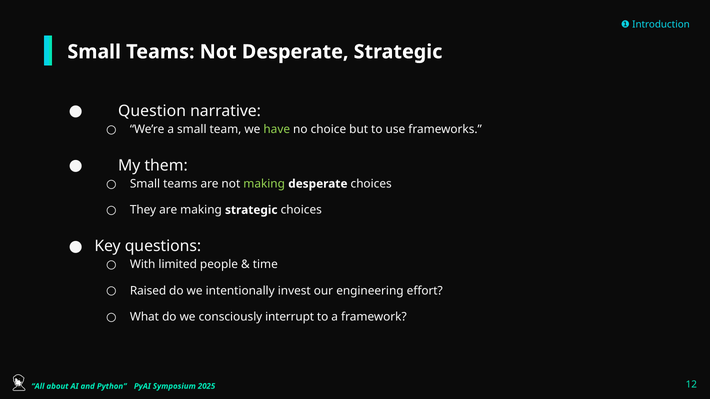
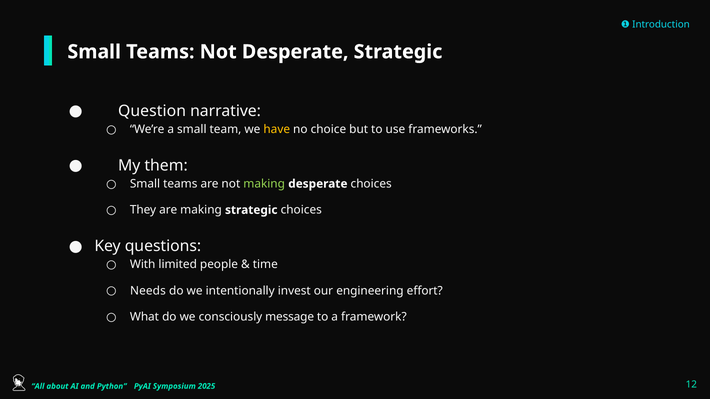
have colour: light green -> yellow (277, 129)
Raised: Raised -> Needs (148, 291)
interrupt: interrupt -> message (290, 317)
